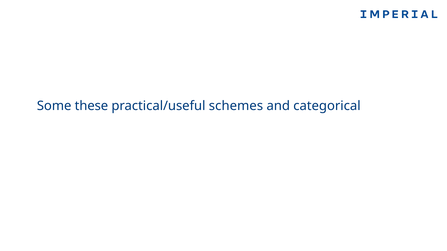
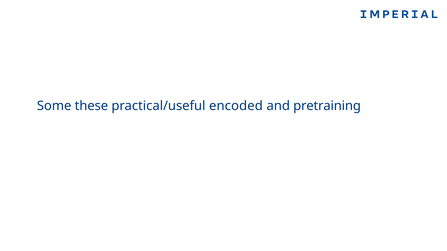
schemes: schemes -> encoded (236, 106)
categorical: categorical -> pretraining (327, 106)
